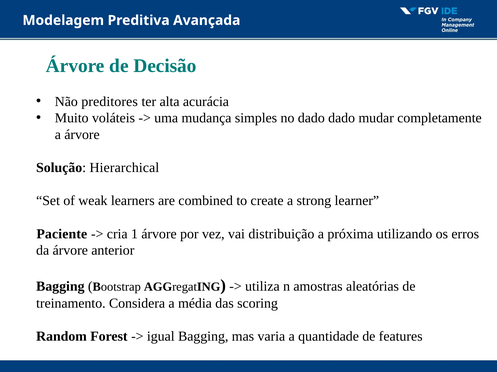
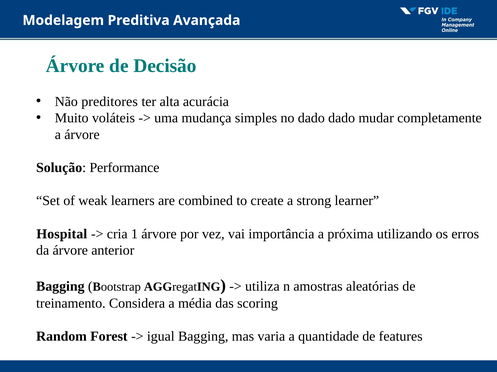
Hierarchical: Hierarchical -> Performance (124, 168)
Paciente: Paciente -> Hospital (62, 234)
distribuição: distribuição -> importância (281, 234)
